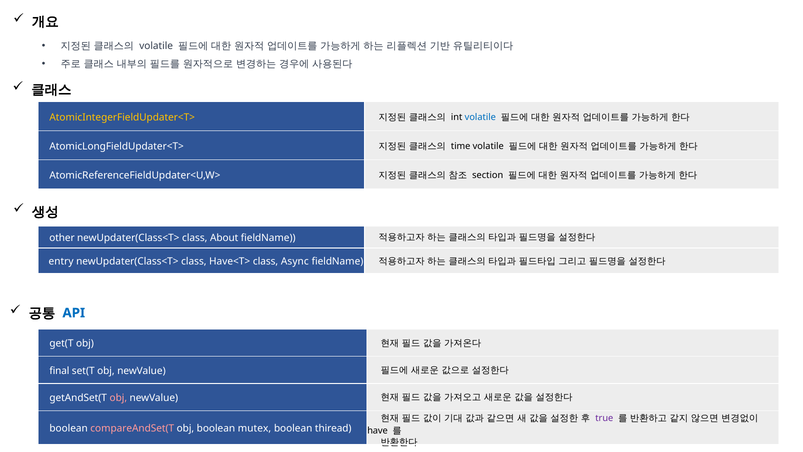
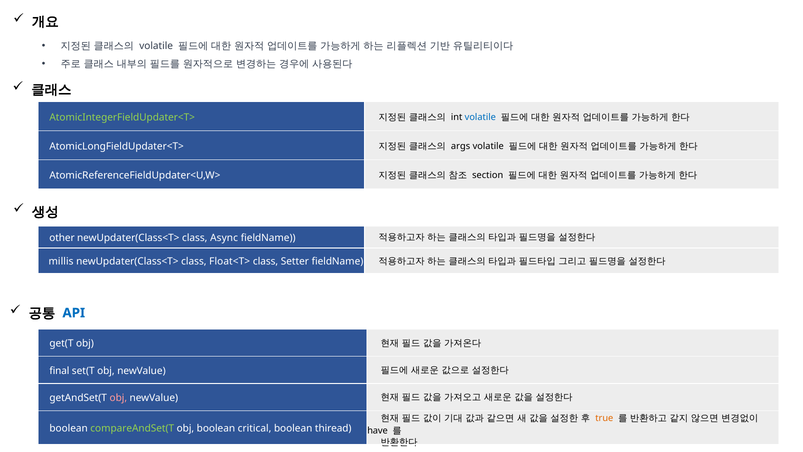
AtomicIntegerFieldUpdater<T> colour: yellow -> light green (122, 117)
time: time -> args (461, 146)
About: About -> Async (224, 238)
entry: entry -> millis (61, 261)
Have<T>: Have<T> -> Float<T> (230, 261)
Async: Async -> Setter (295, 261)
true colour: purple -> orange (604, 418)
compareAndSet(T colour: pink -> light green (132, 428)
mutex: mutex -> critical (255, 428)
